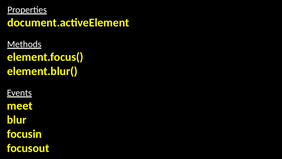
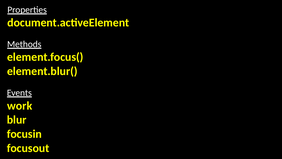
meet: meet -> work (20, 105)
